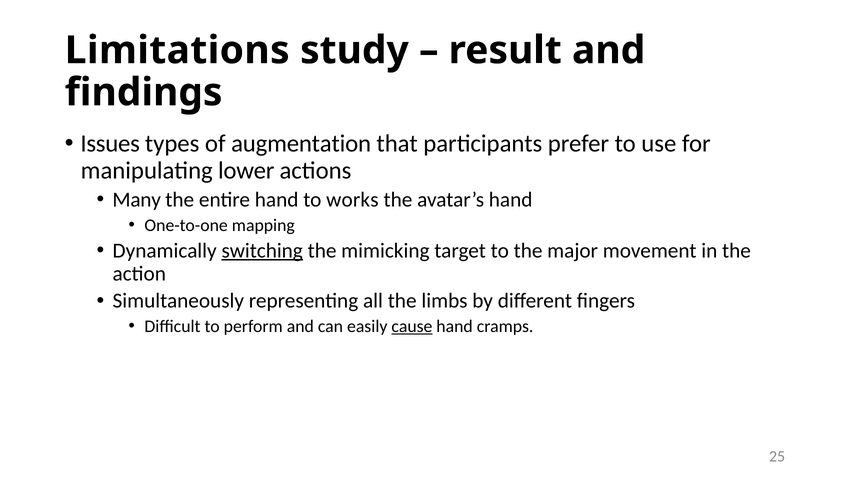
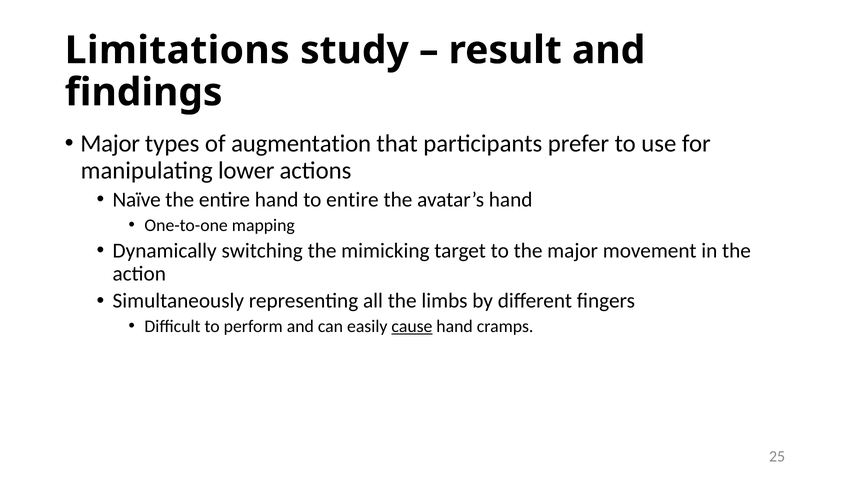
Issues: Issues -> Major (110, 144)
Many: Many -> Naïve (137, 200)
to works: works -> entire (352, 200)
switching underline: present -> none (262, 251)
